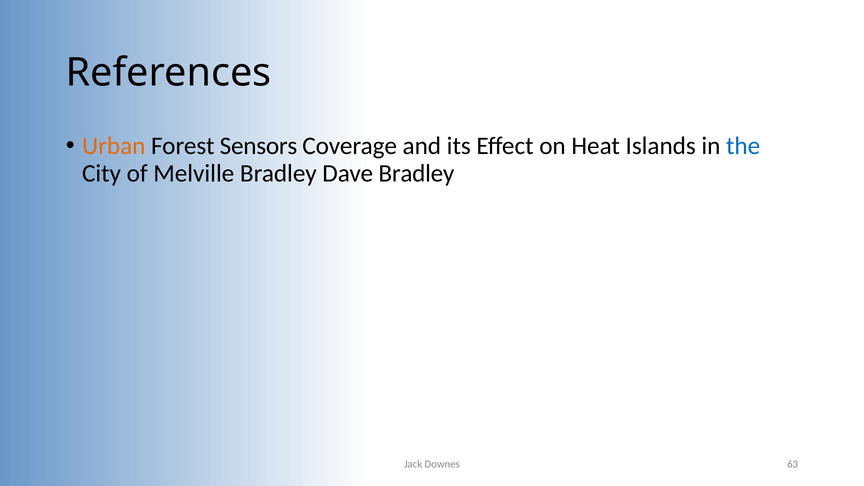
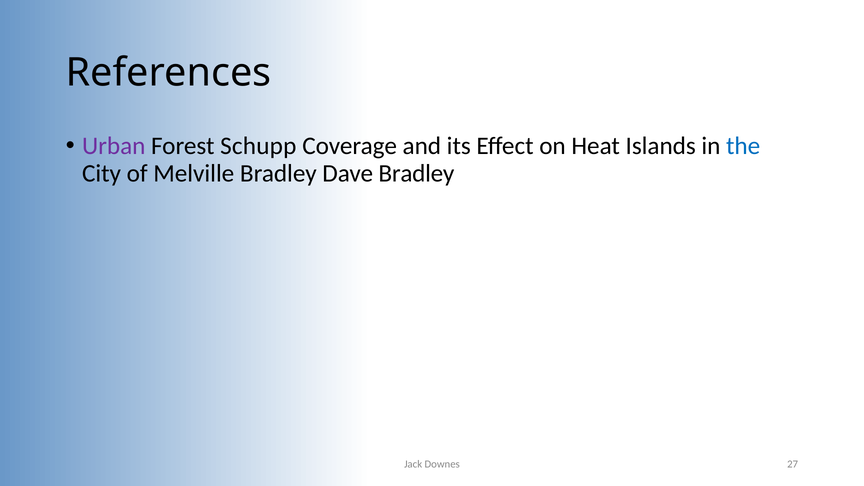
Urban colour: orange -> purple (114, 146)
Sensors: Sensors -> Schupp (258, 146)
63: 63 -> 27 (793, 464)
